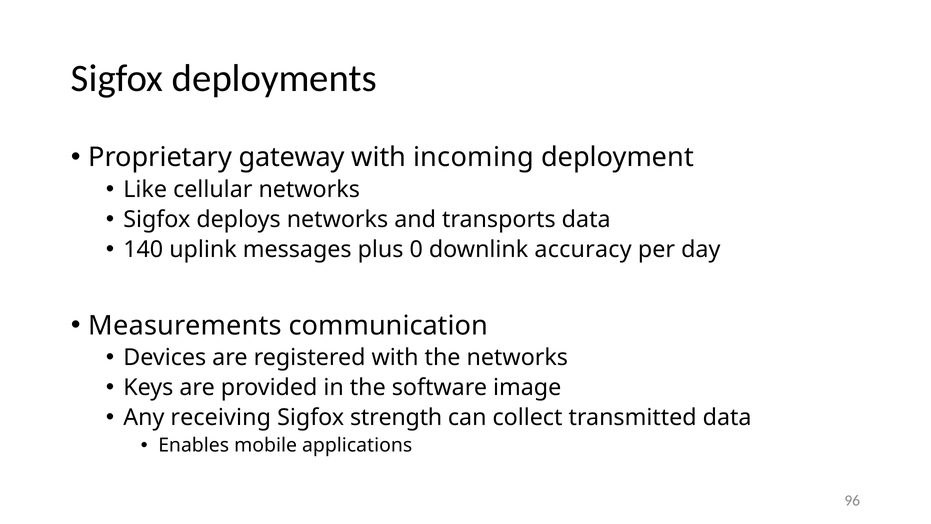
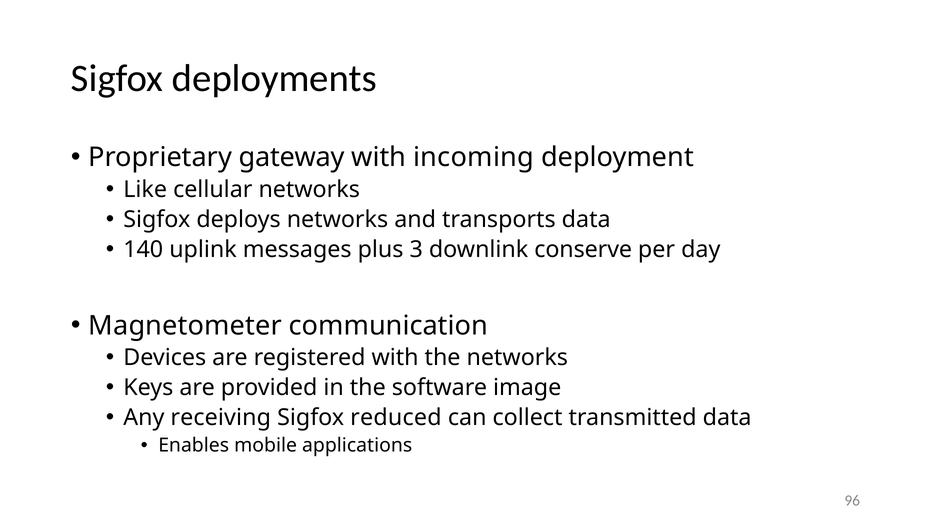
0: 0 -> 3 (416, 249)
accuracy: accuracy -> conserve (583, 249)
Measurements: Measurements -> Magnetometer (185, 325)
strength: strength -> reduced (396, 417)
